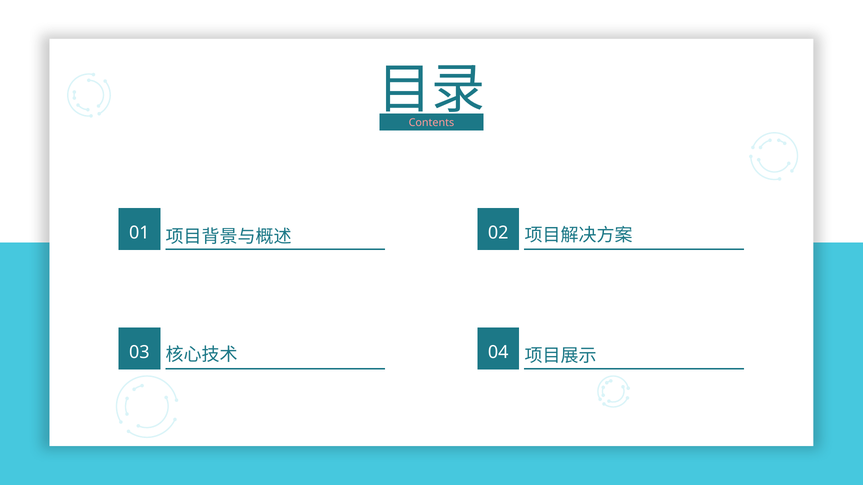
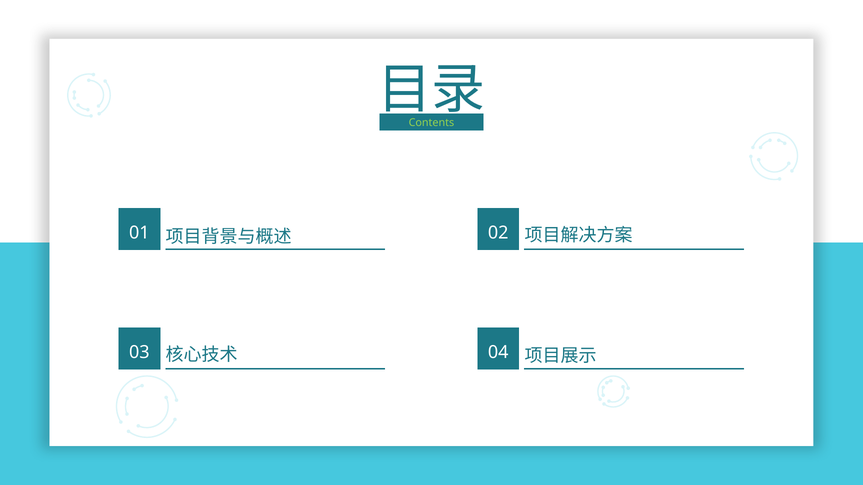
Contents colour: pink -> light green (431, 123)
